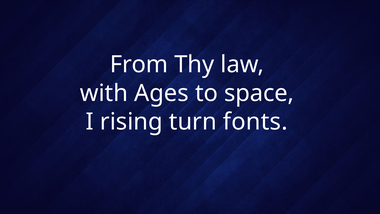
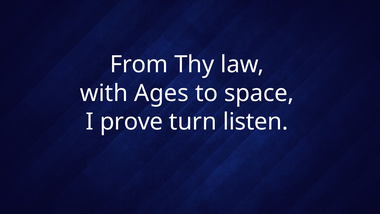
rising: rising -> prove (131, 122)
fonts: fonts -> listen (256, 122)
